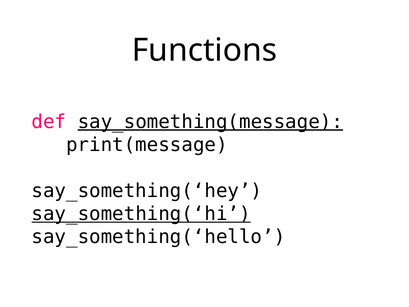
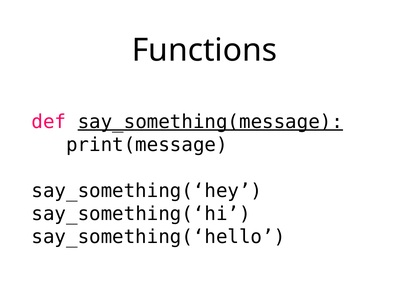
say_something(‘hi underline: present -> none (141, 214)
